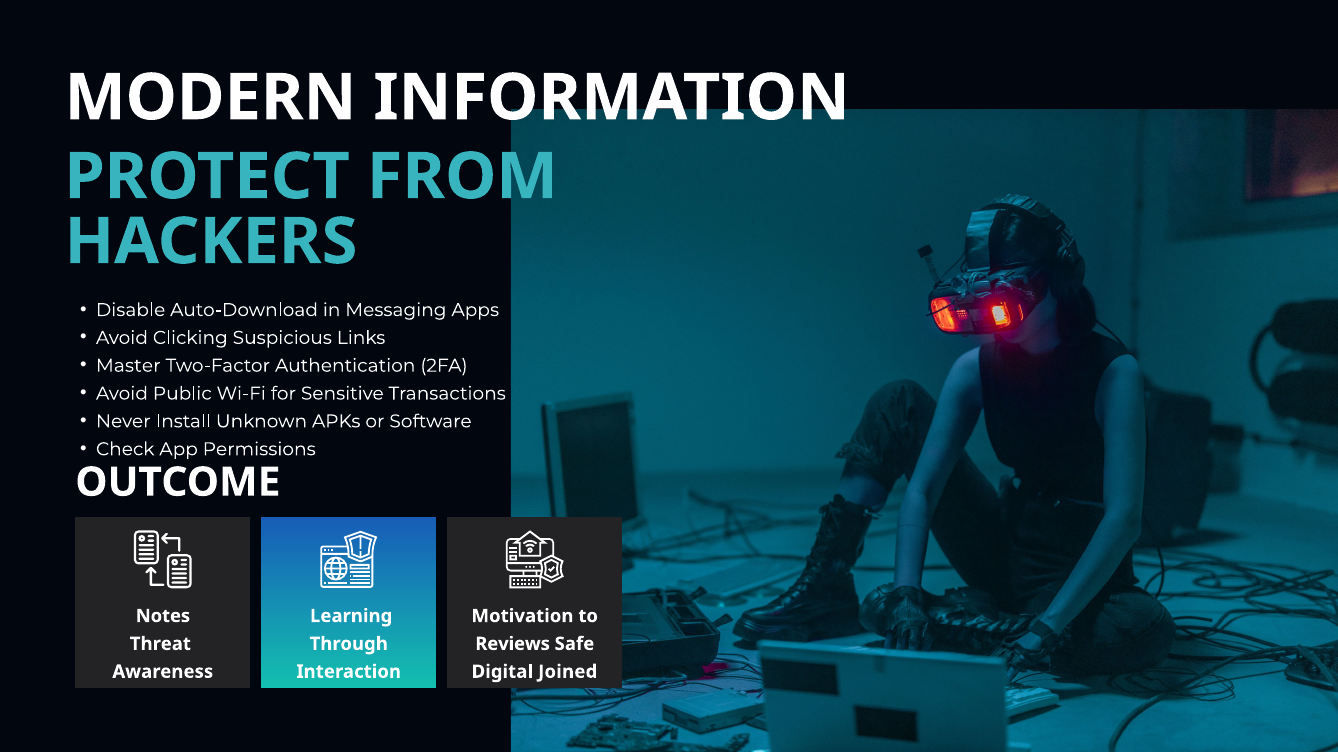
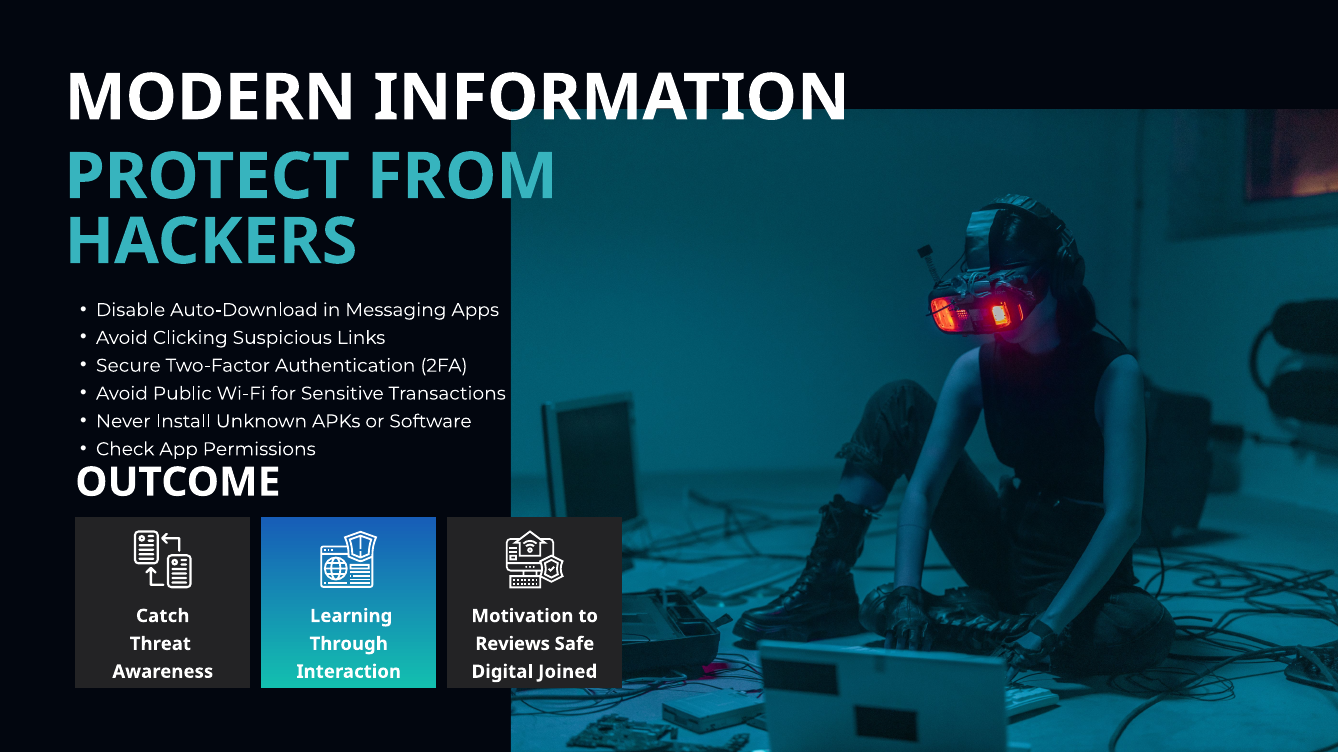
Master: Master -> Secure (128, 366)
Notes: Notes -> Catch (163, 616)
